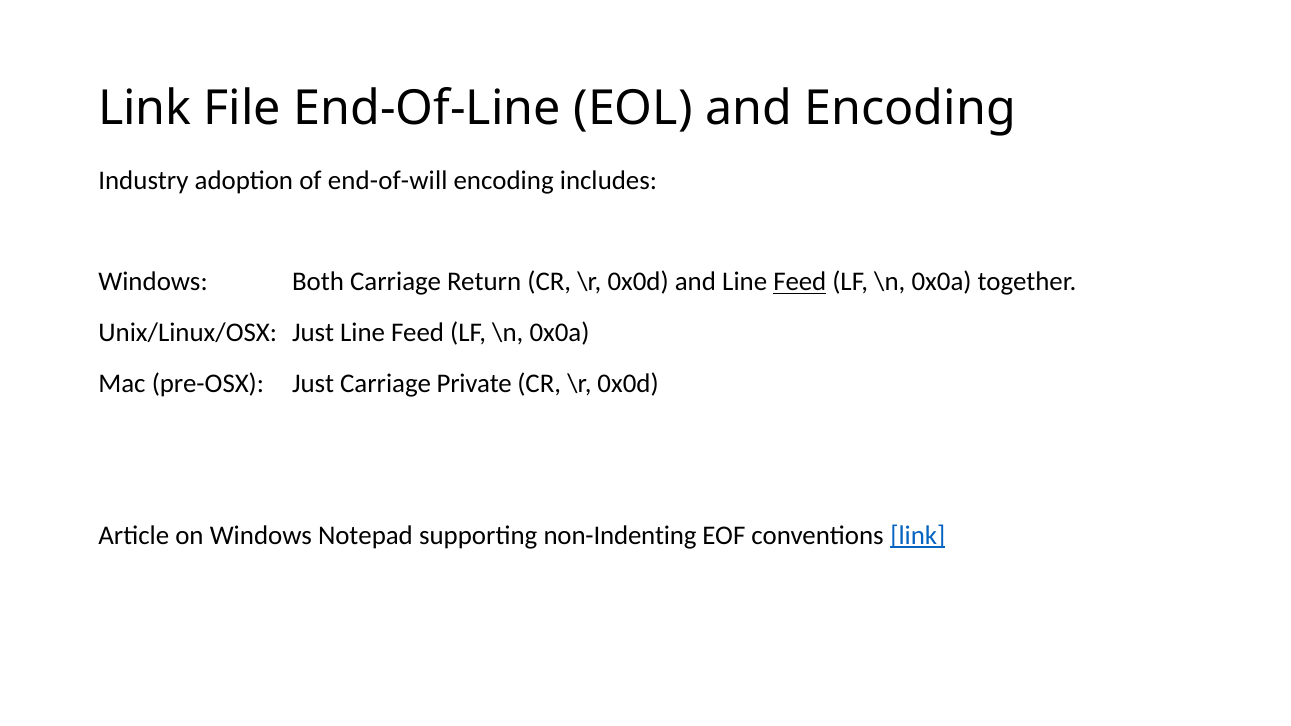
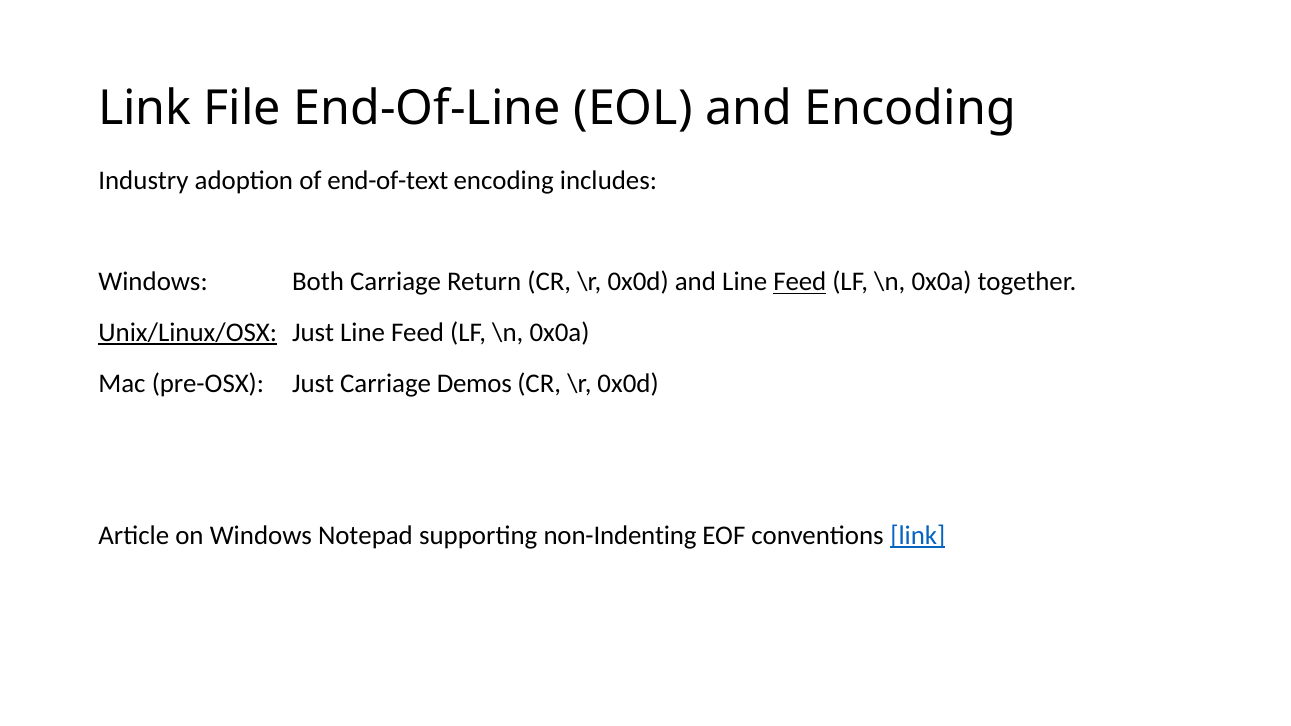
end-of-will: end-of-will -> end-of-text (388, 181)
Unix/Linux/OSX underline: none -> present (188, 333)
Private: Private -> Demos (474, 383)
